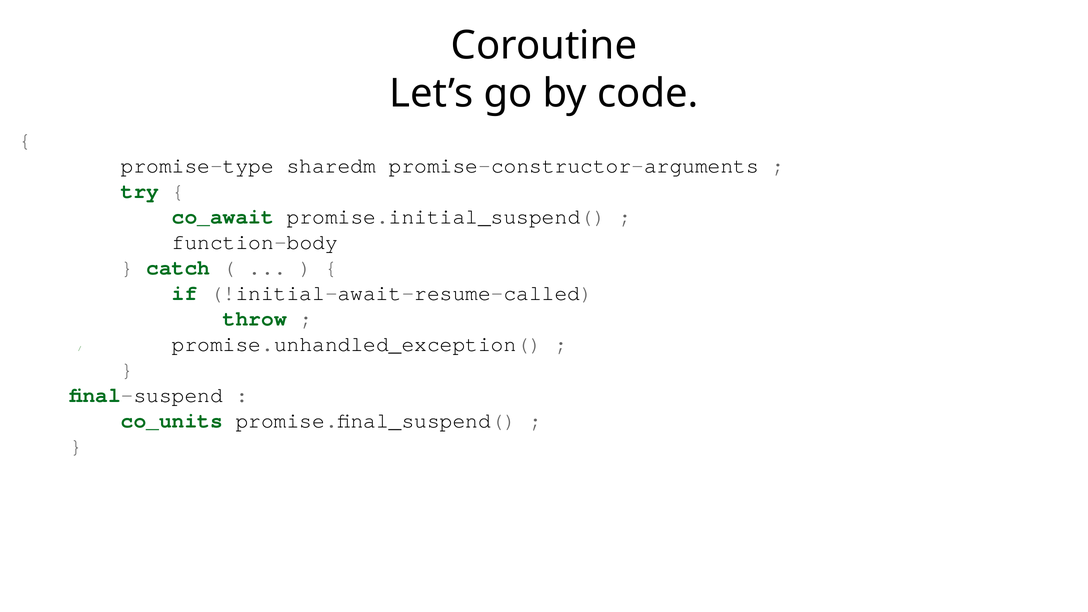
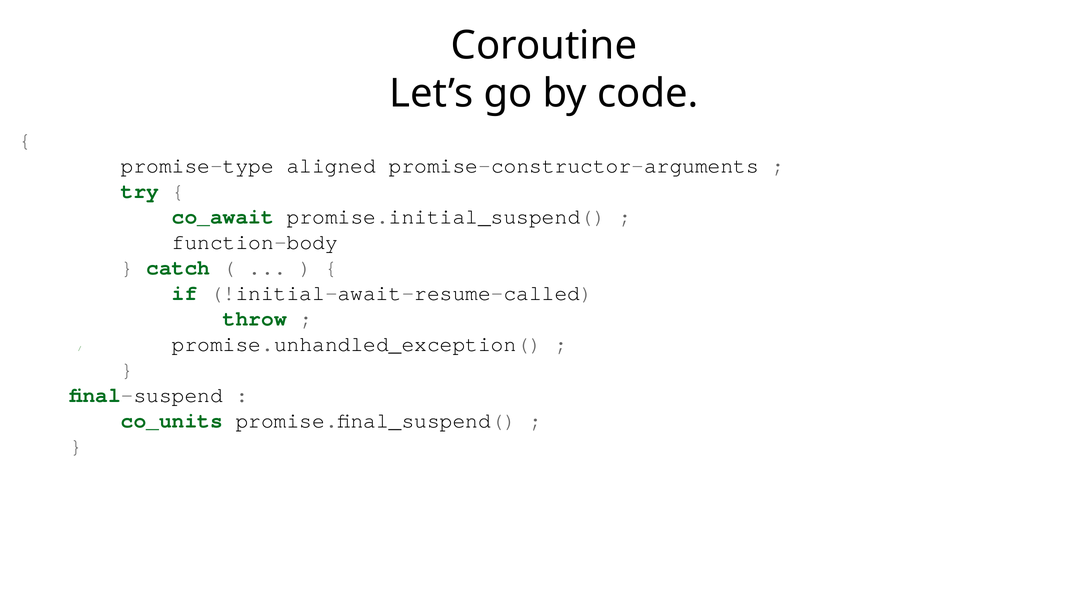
sharedm: sharedm -> aligned (331, 166)
